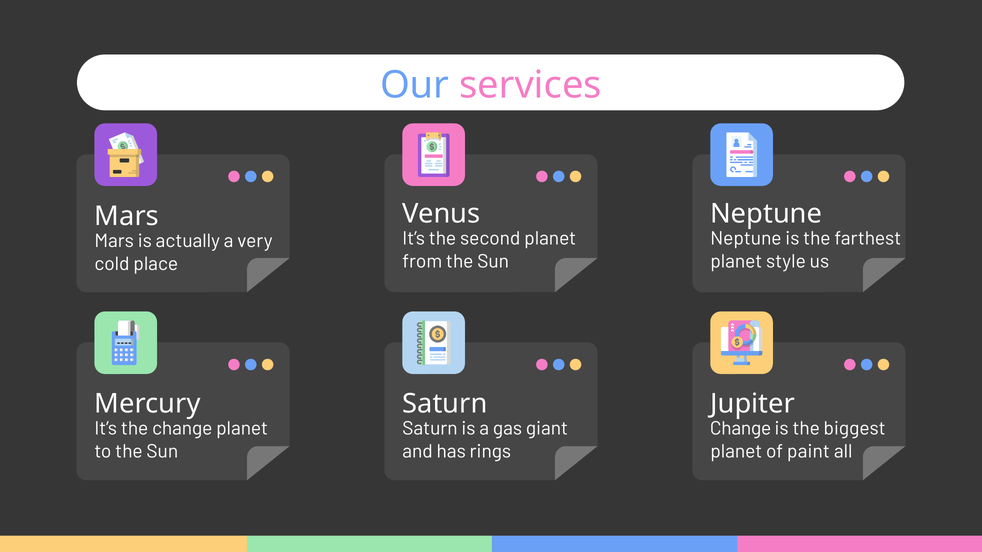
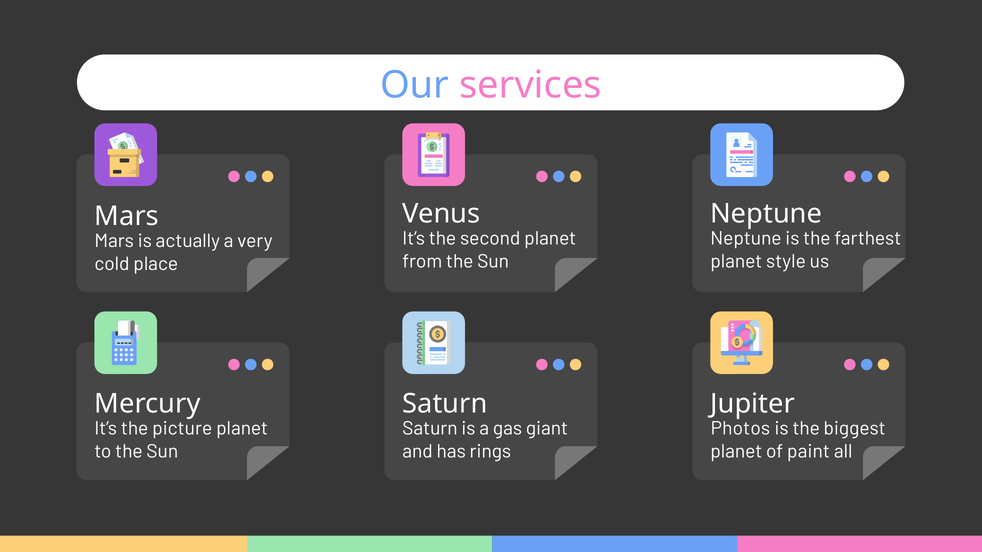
the change: change -> picture (182, 429)
Change: Change -> Photos (740, 429)
